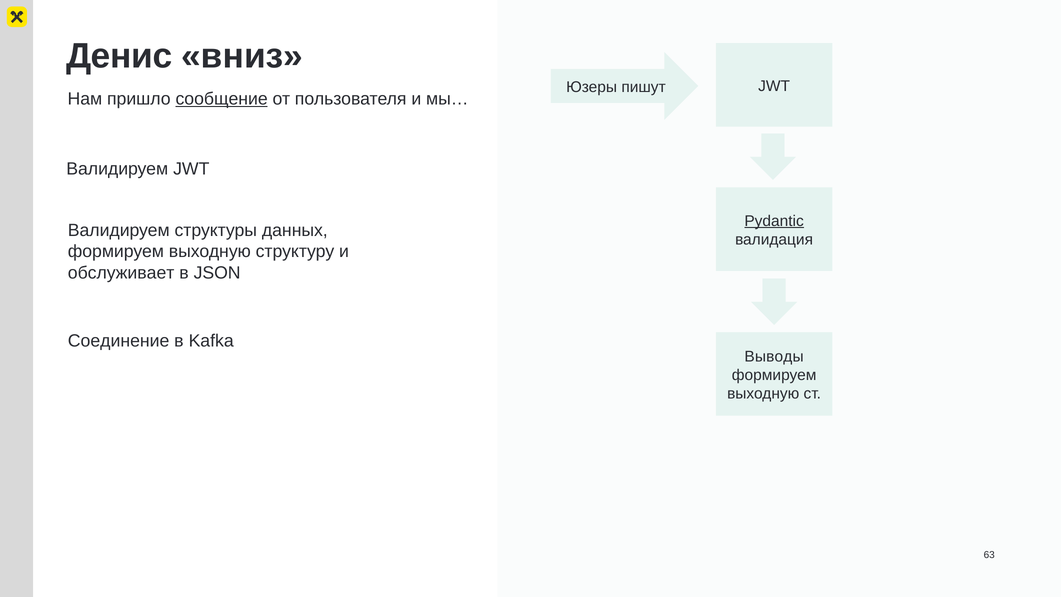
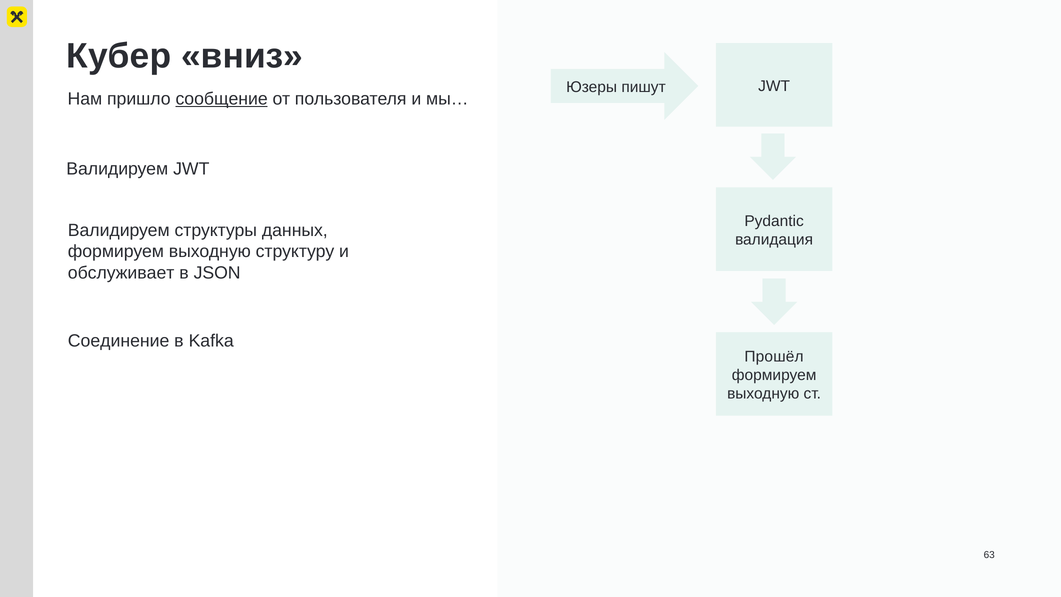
Денис: Денис -> Кубер (119, 56)
Pydantic underline: present -> none (774, 221)
Выводы: Выводы -> Прошёл (774, 356)
